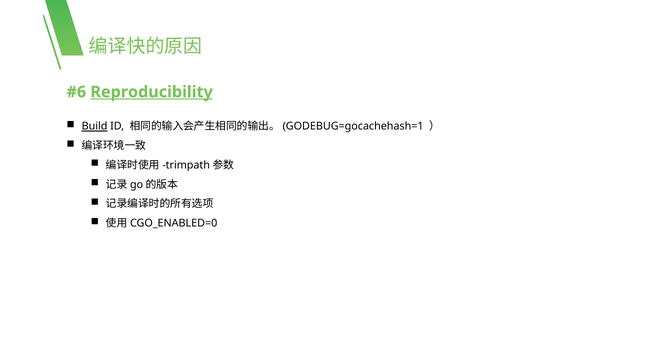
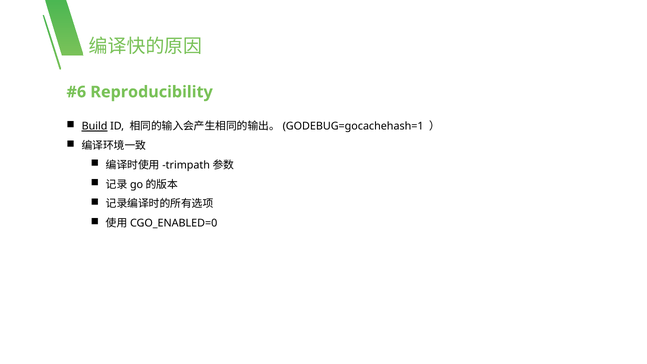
Reproducibility underline: present -> none (152, 92)
